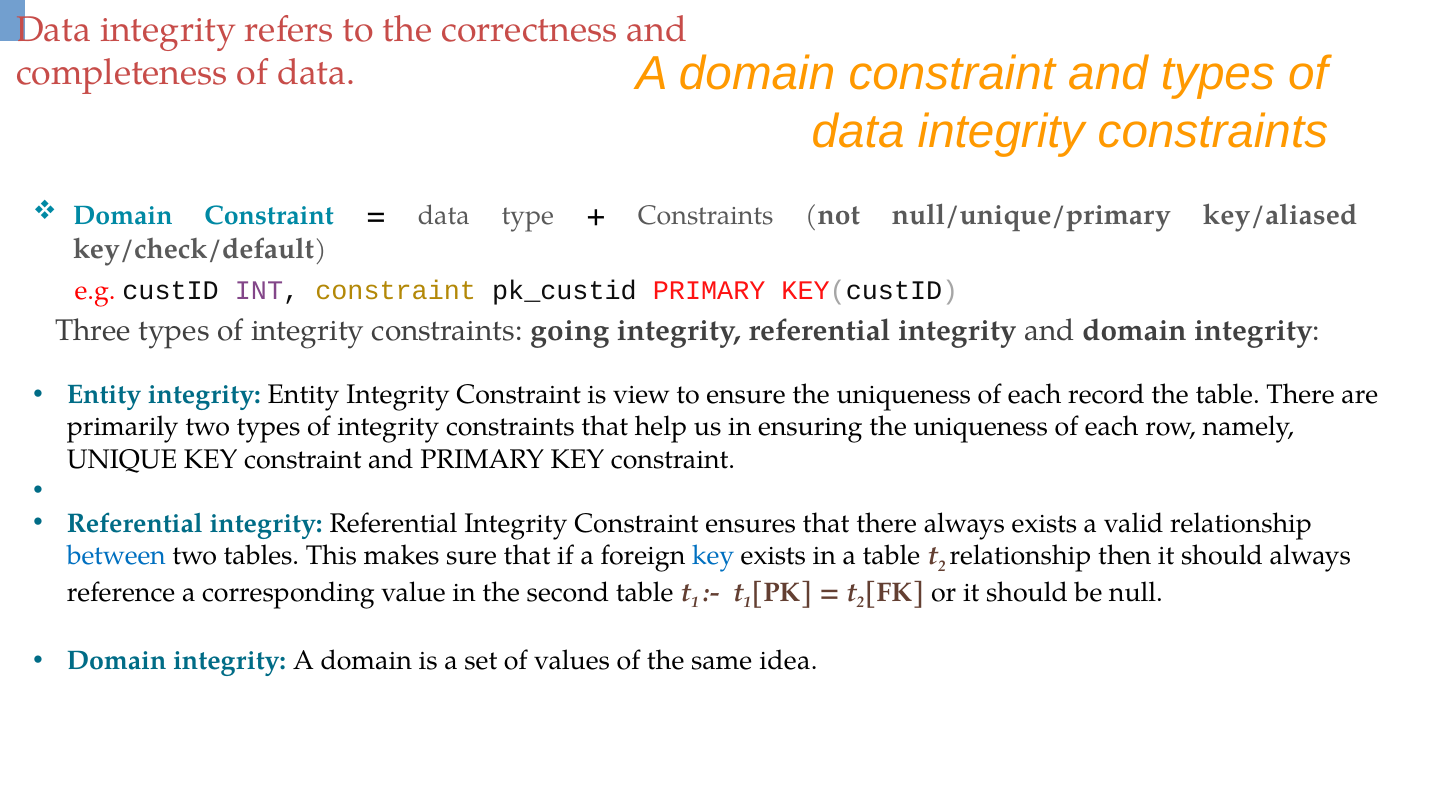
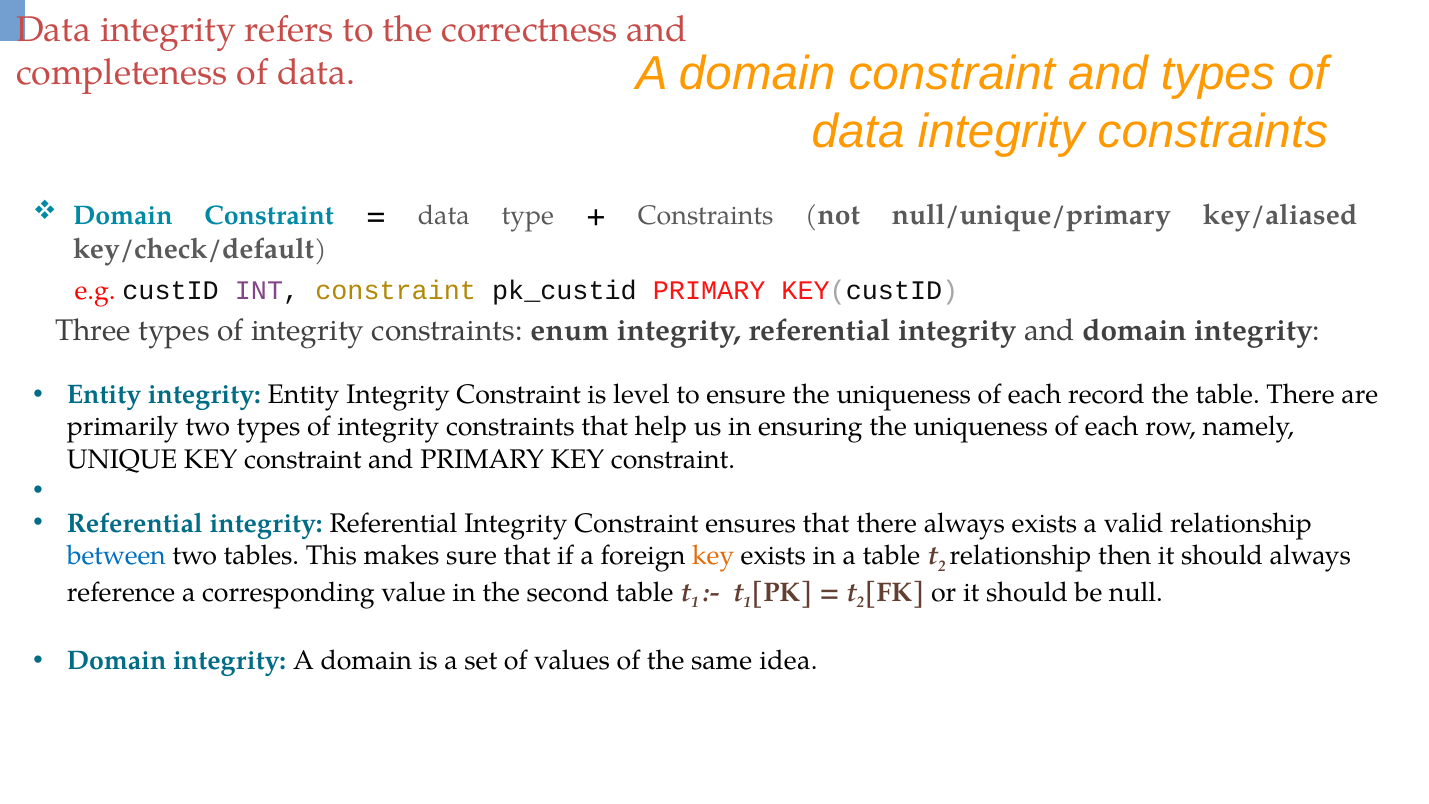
going: going -> enum (570, 331)
view: view -> level (641, 395)
key colour: blue -> orange (713, 556)
